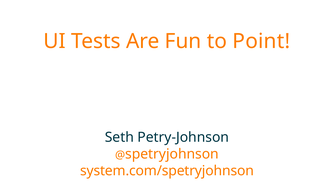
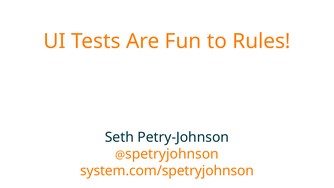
Point: Point -> Rules (261, 41)
